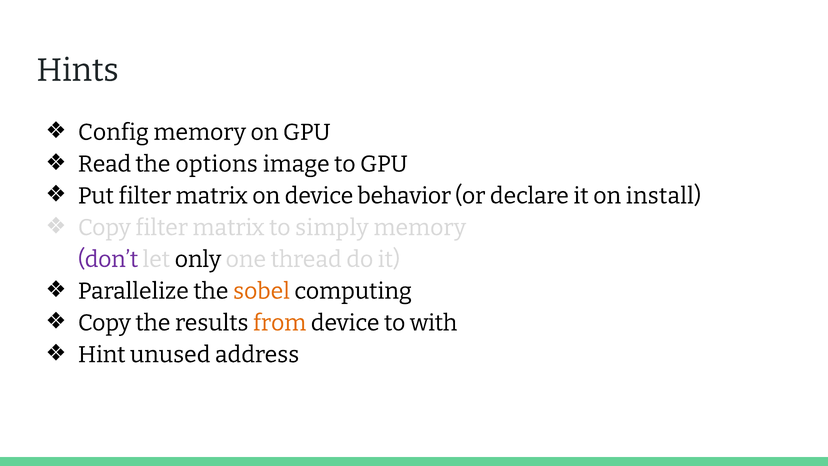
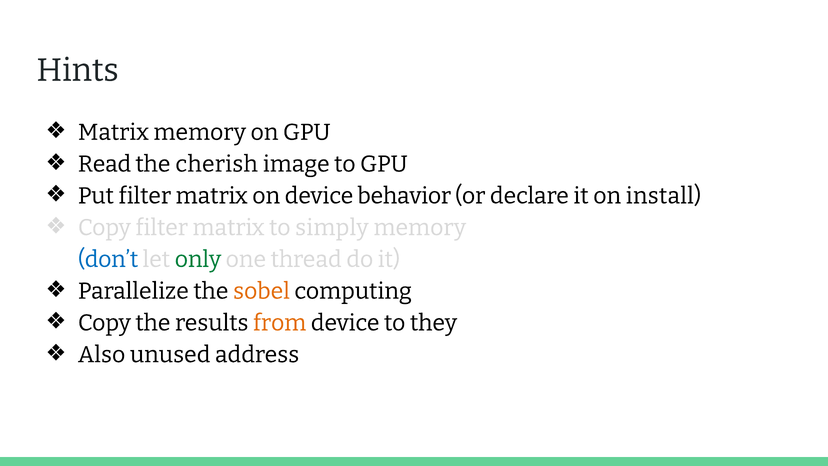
Config: Config -> Matrix (113, 132)
options: options -> cherish (217, 164)
don’t colour: purple -> blue (108, 259)
only colour: black -> green (198, 259)
with: with -> they (434, 323)
Hint: Hint -> Also (102, 354)
